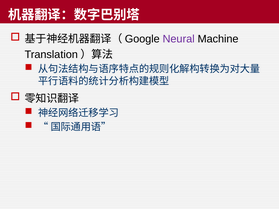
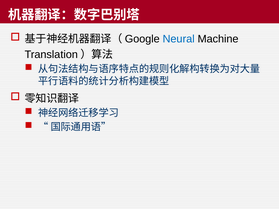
Neural colour: purple -> blue (179, 39)
